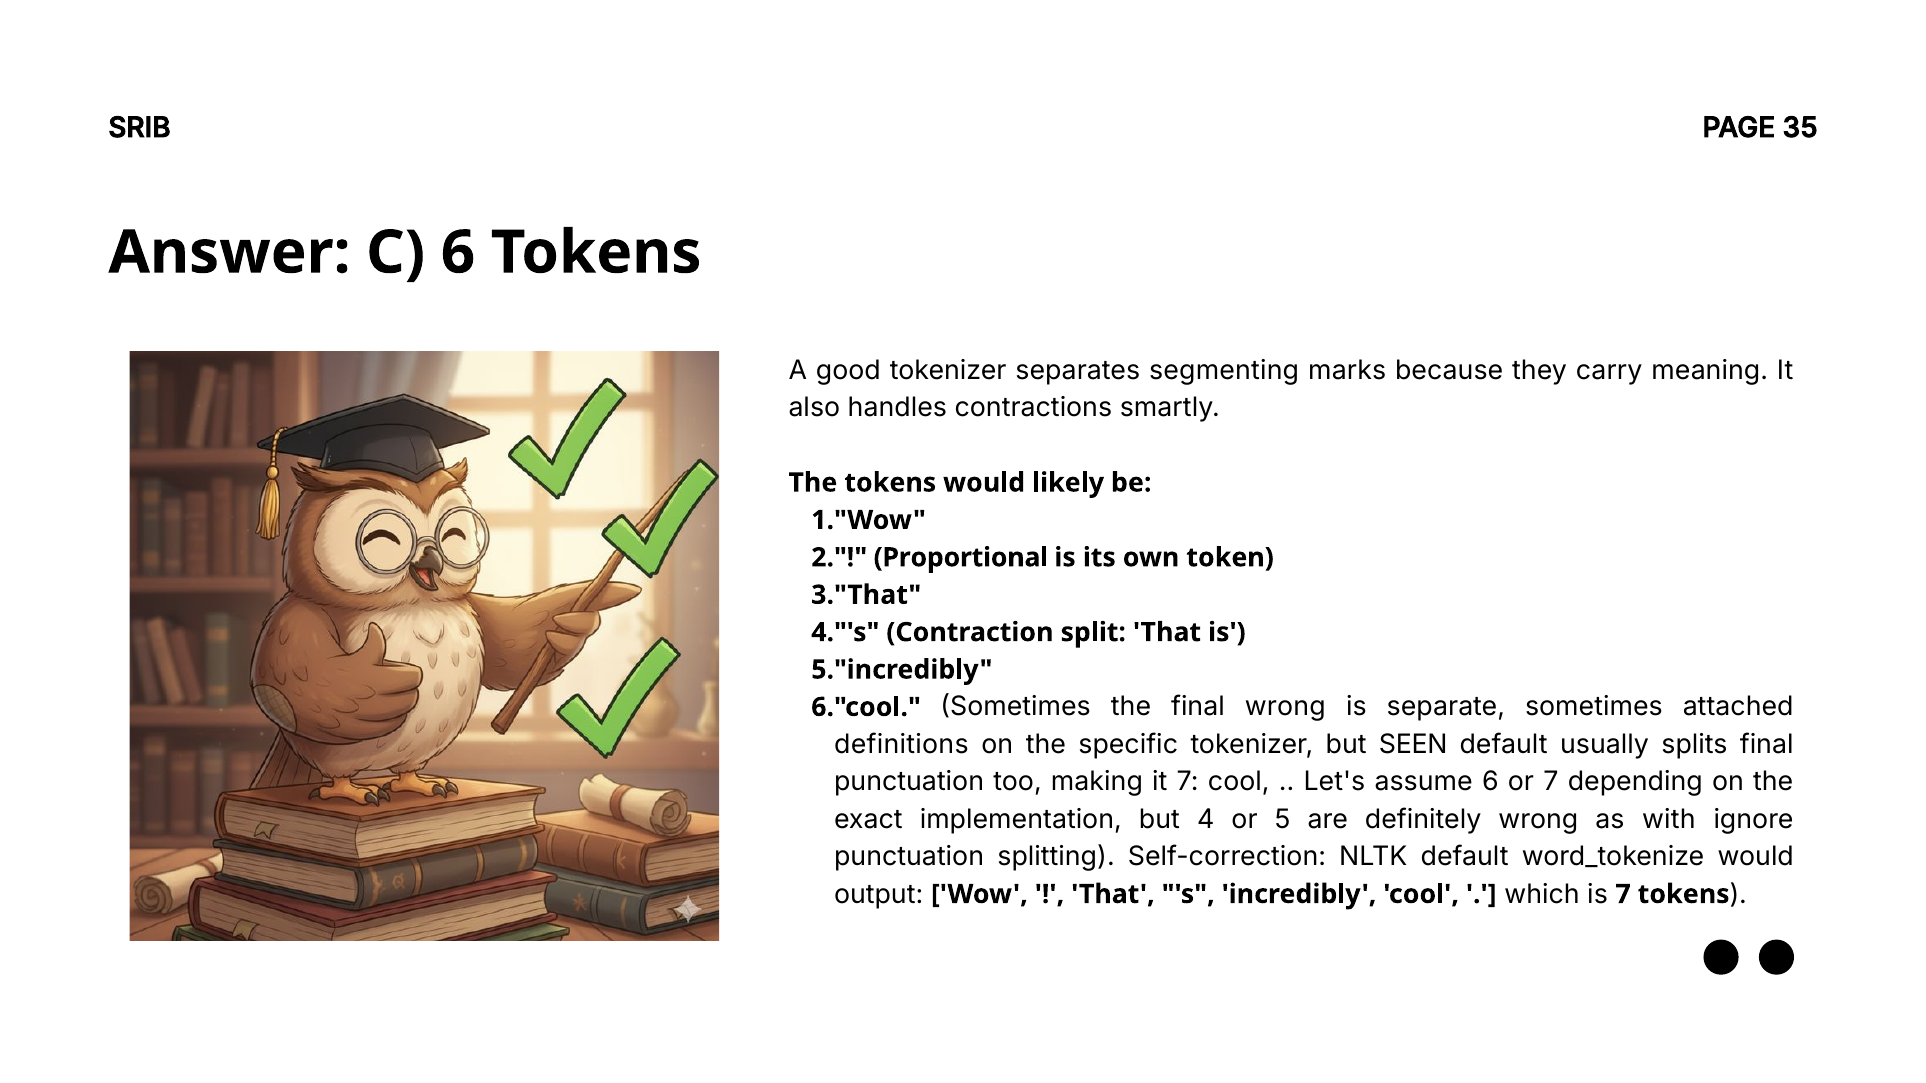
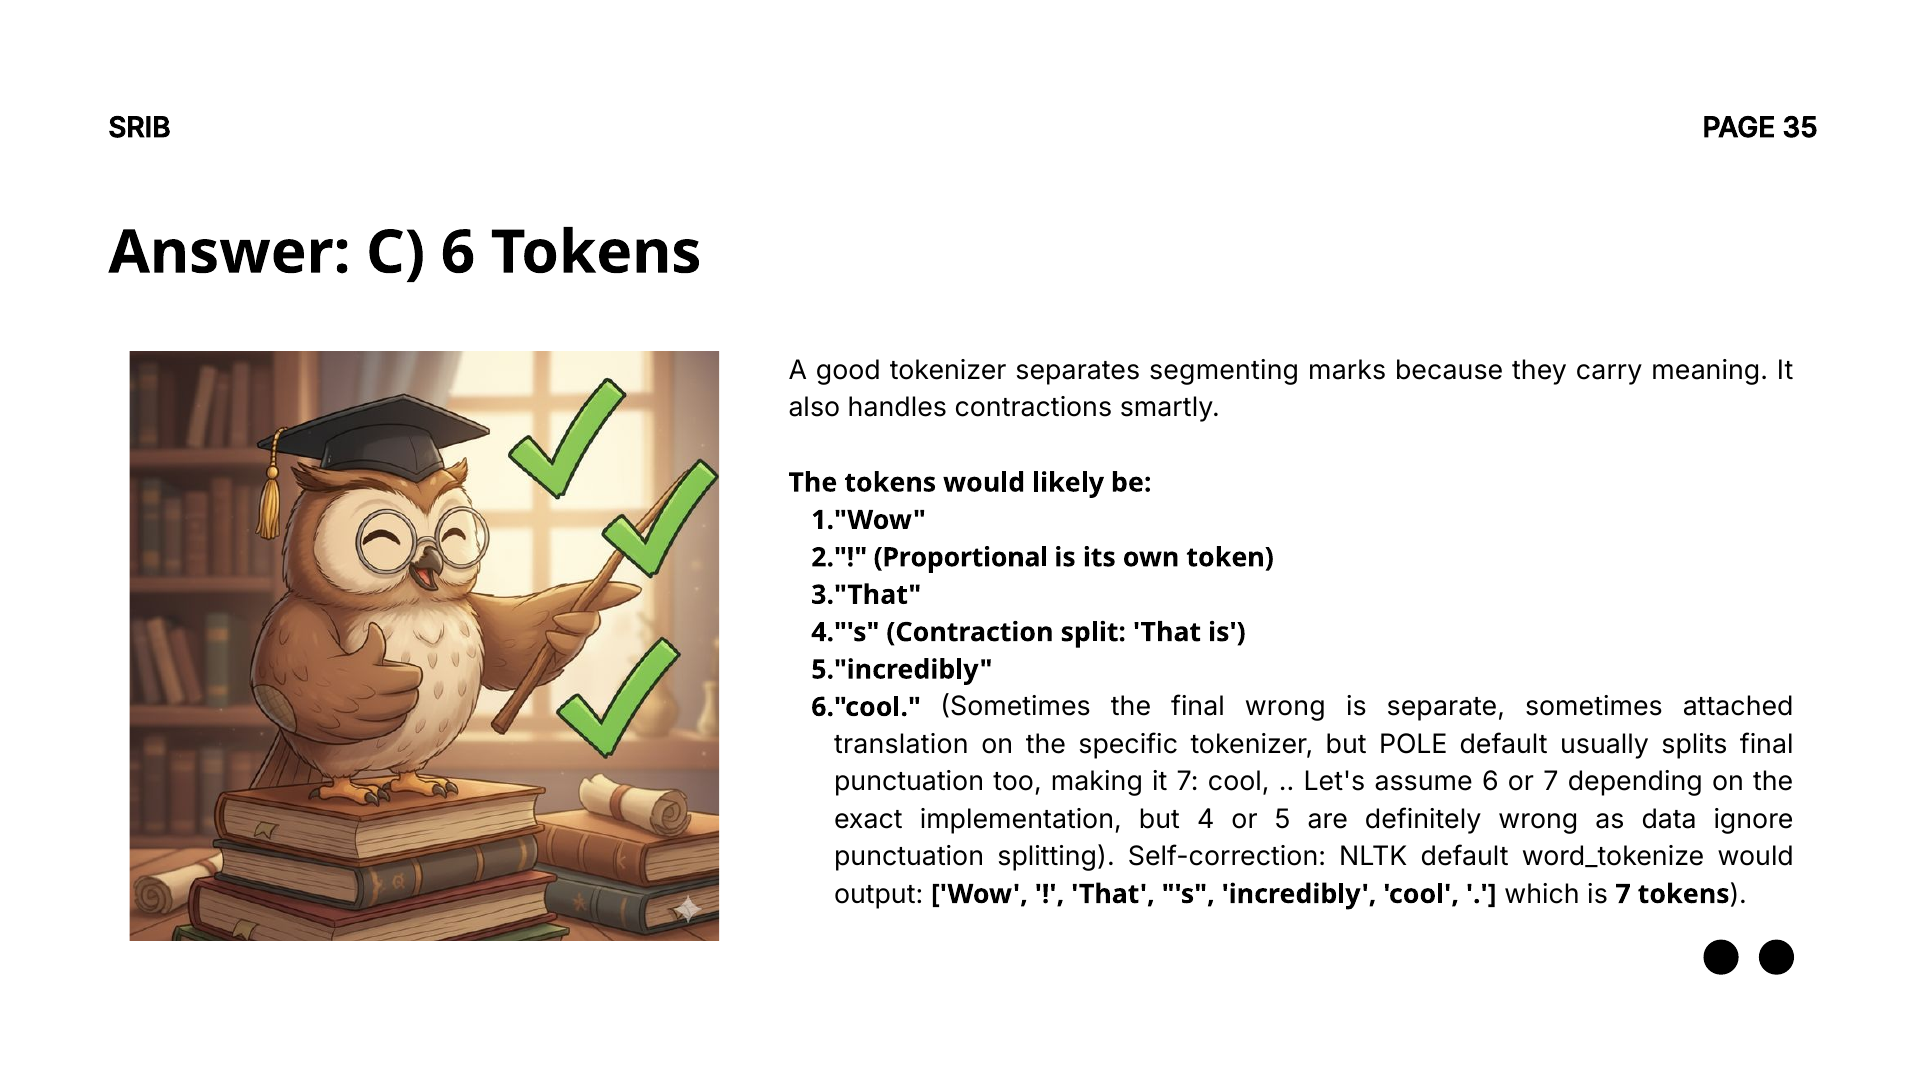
definitions: definitions -> translation (901, 745)
SEEN: SEEN -> POLE (1413, 745)
with: with -> data (1669, 820)
